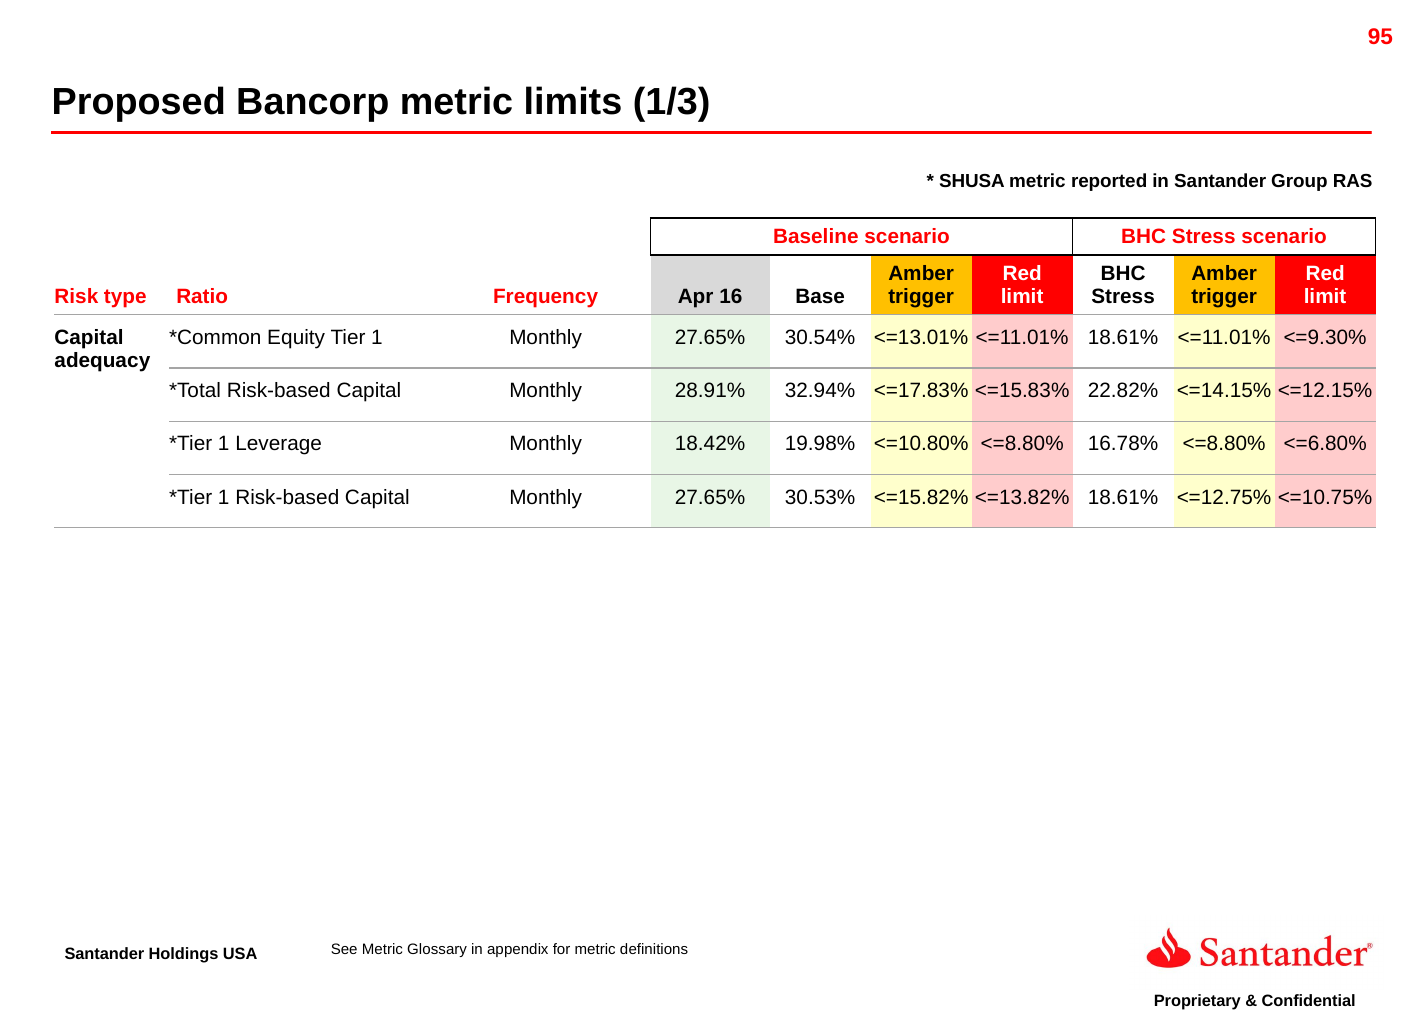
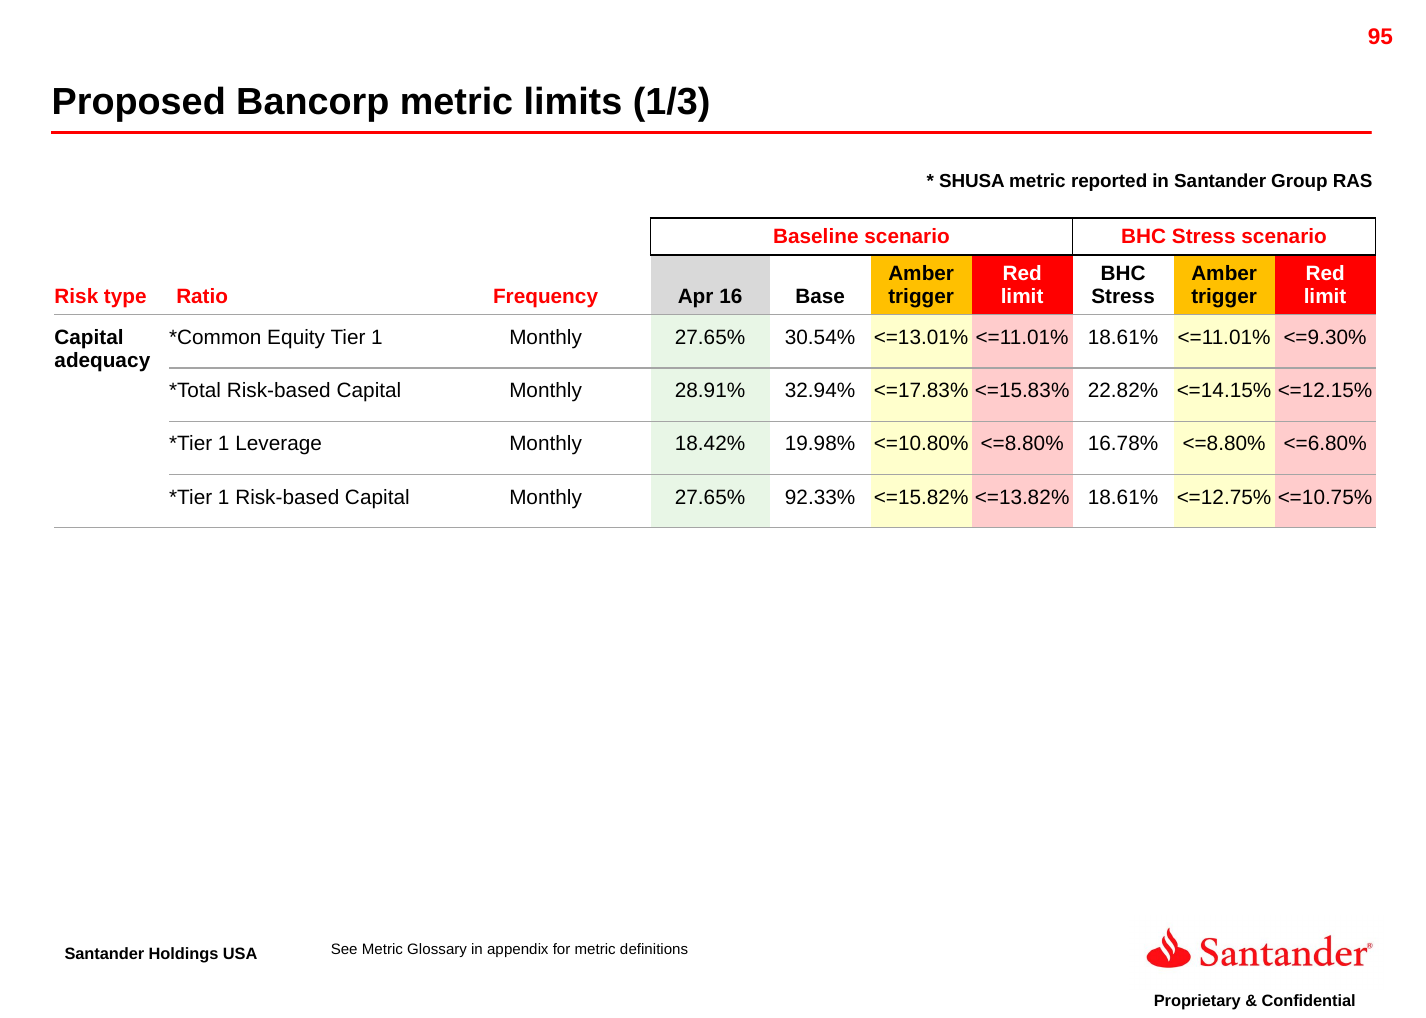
30.53%: 30.53% -> 92.33% (820, 497)
